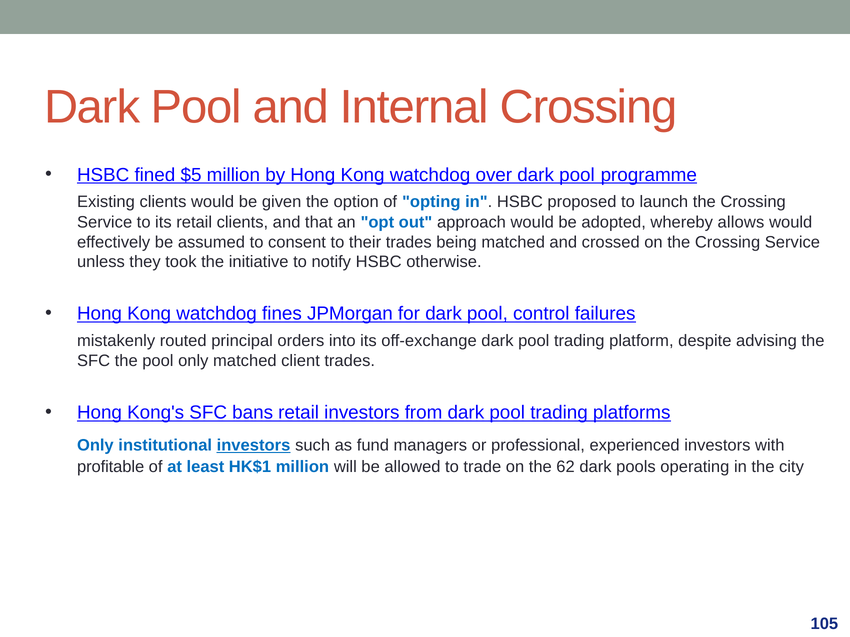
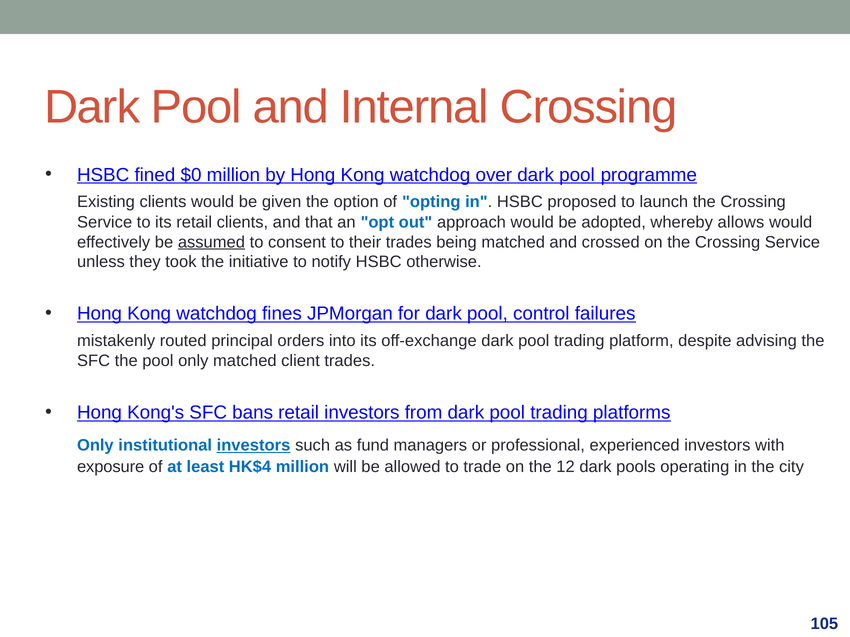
$5: $5 -> $0 (191, 175)
assumed underline: none -> present (211, 242)
profitable: profitable -> exposure (111, 467)
HK$1: HK$1 -> HK$4 (250, 467)
62: 62 -> 12 (566, 467)
